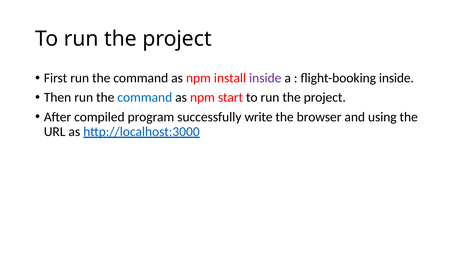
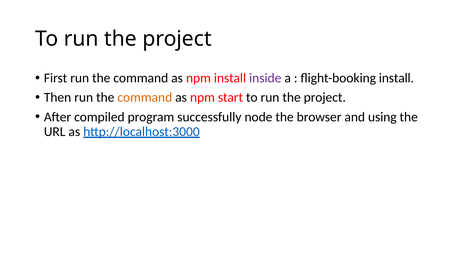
flight-booking inside: inside -> install (396, 78)
command colour: blue -> orange (145, 97)
write: write -> node (258, 117)
